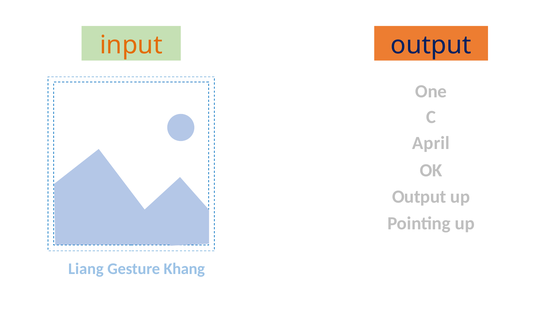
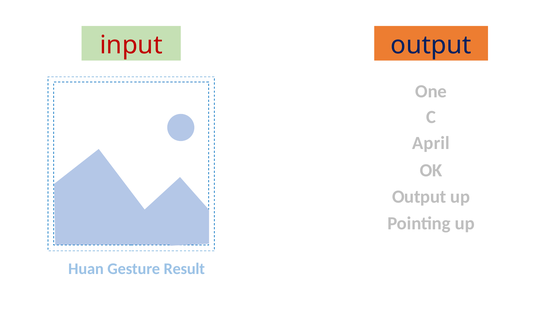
input colour: orange -> red (131, 45)
Liang: Liang -> Huan (86, 269)
Khang: Khang -> Result (184, 269)
